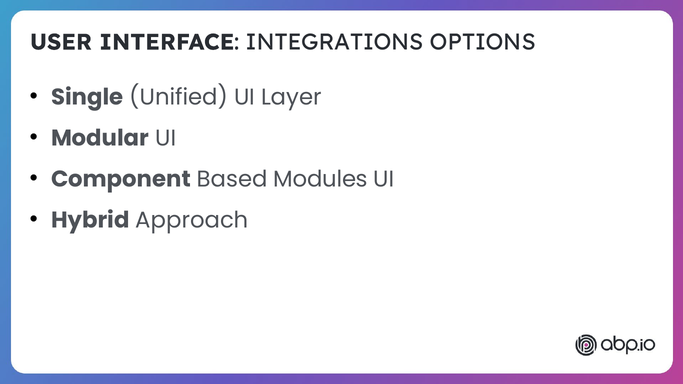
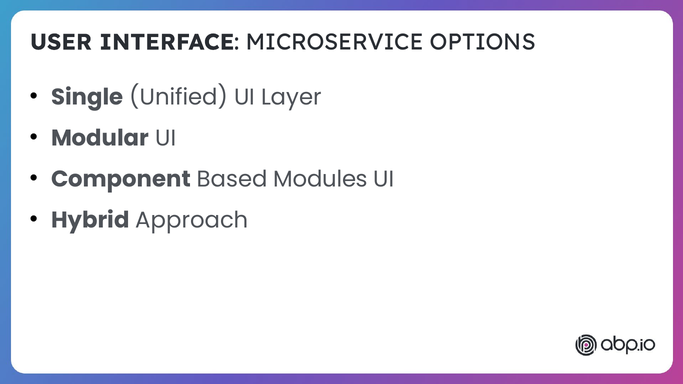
INTEGRATIONS: INTEGRATIONS -> MICROSERVICE (335, 42)
